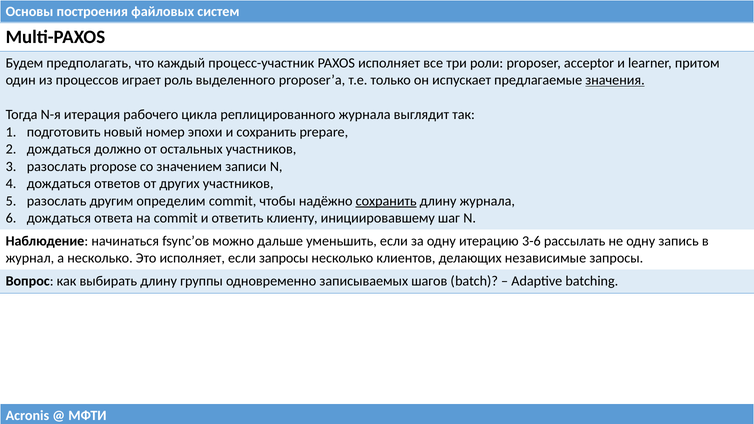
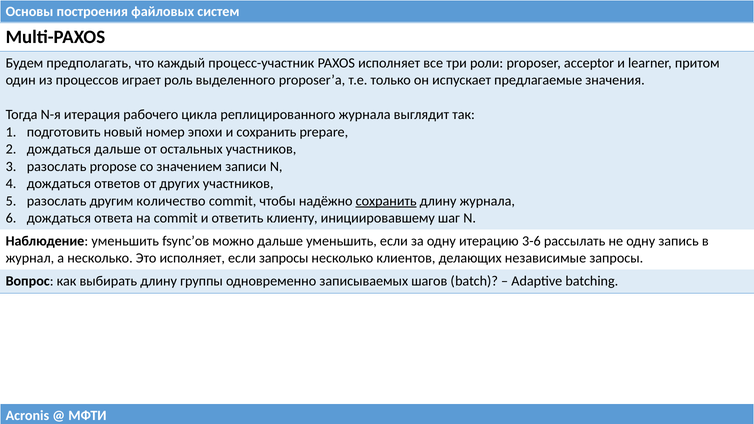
значения underline: present -> none (615, 80)
дождаться должно: должно -> дальше (117, 149)
определим: определим -> количество (171, 201)
Наблюдение начинаться: начинаться -> уменьшить (125, 241)
